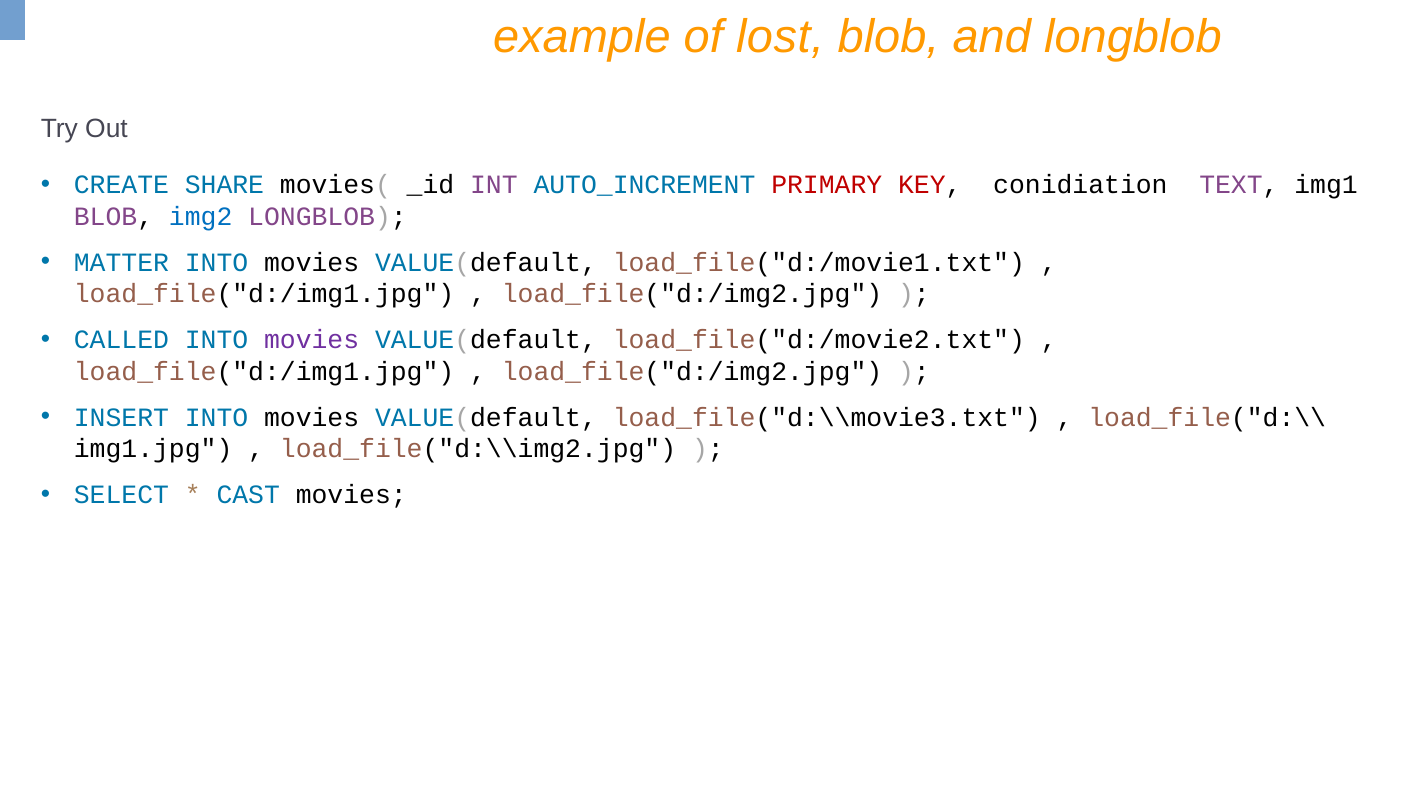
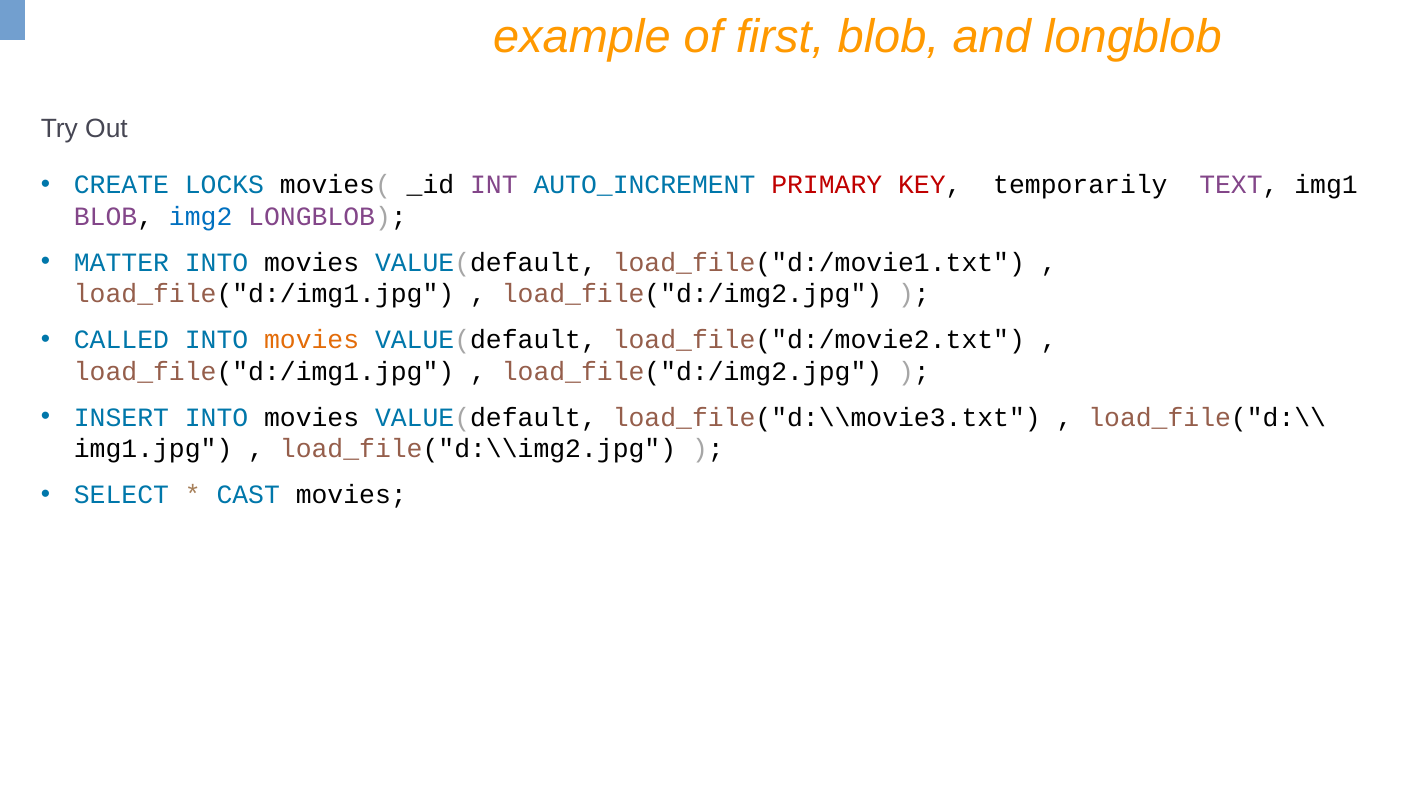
lost: lost -> first (780, 37)
SHARE: SHARE -> LOCKS (224, 185)
conidiation: conidiation -> temporarily (1080, 185)
movies colour: purple -> orange (312, 340)
